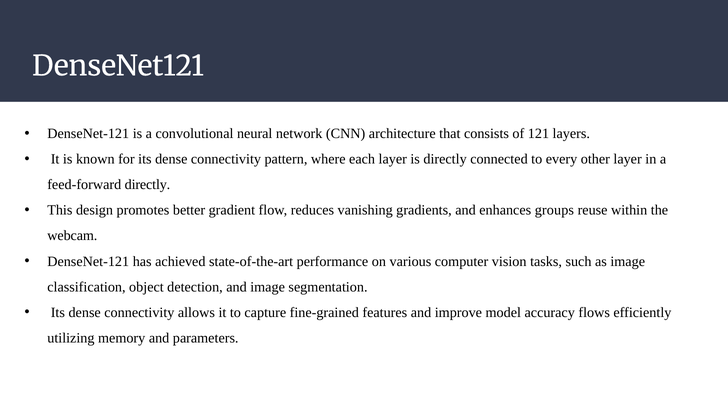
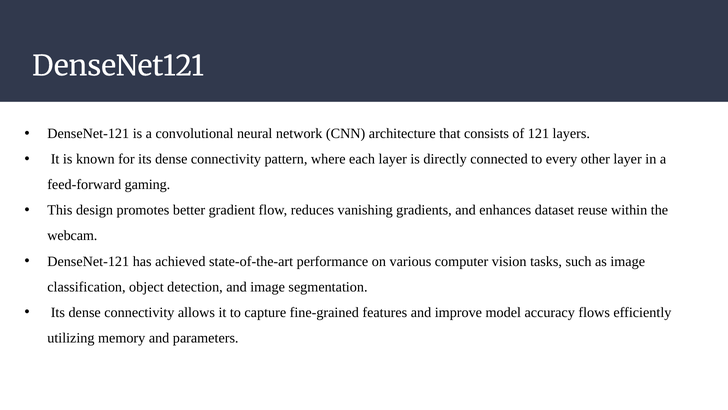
feed-forward directly: directly -> gaming (147, 185)
groups: groups -> dataset (554, 210)
